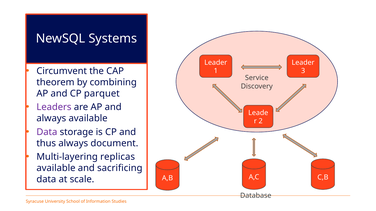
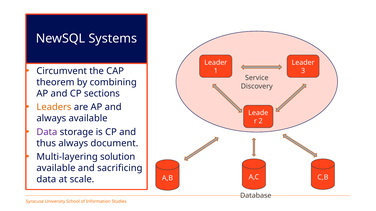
parquet: parquet -> sections (102, 94)
Leaders colour: purple -> orange (54, 107)
replicas: replicas -> solution (118, 157)
